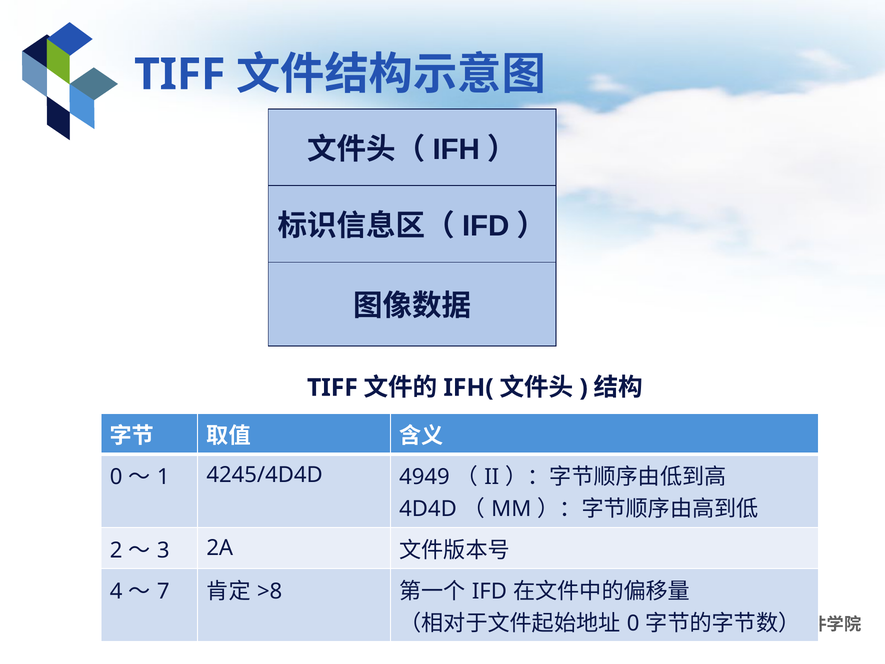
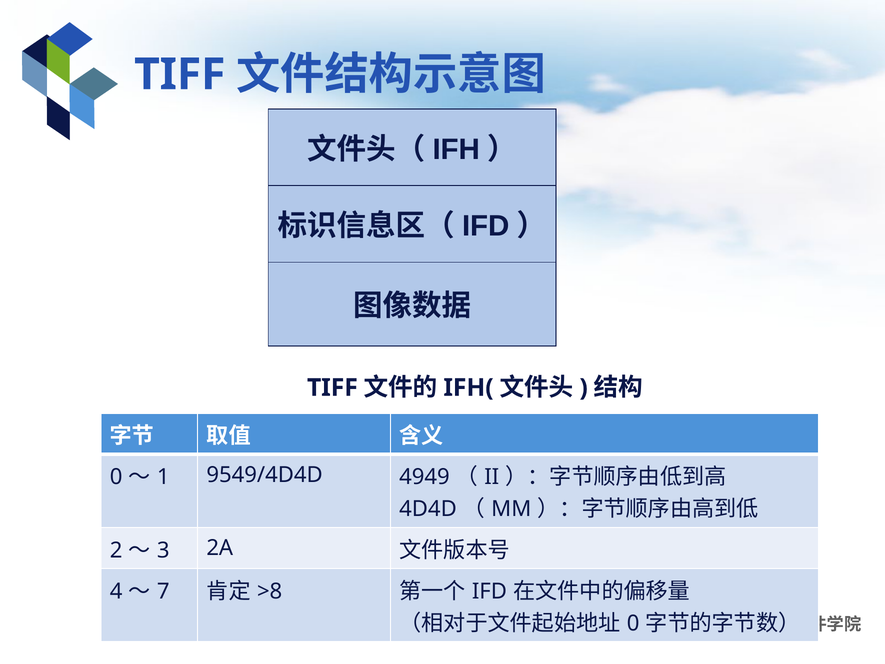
4245/4D4D: 4245/4D4D -> 9549/4D4D (265, 475)
